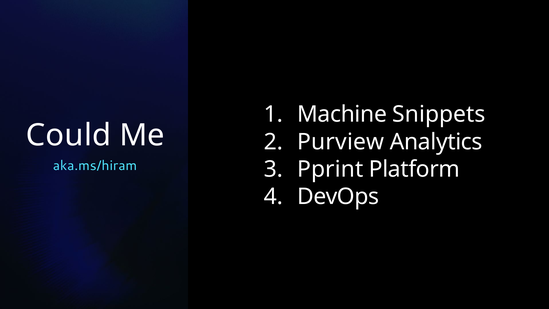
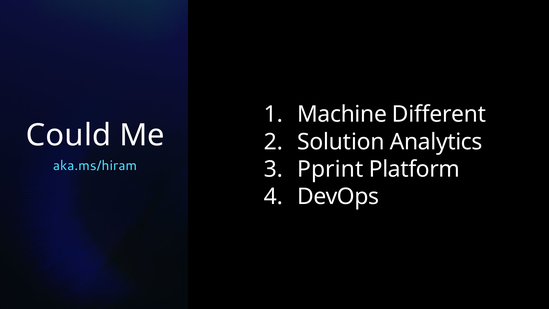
Snippets: Snippets -> Different (439, 114)
Purview: Purview -> Solution (341, 142)
